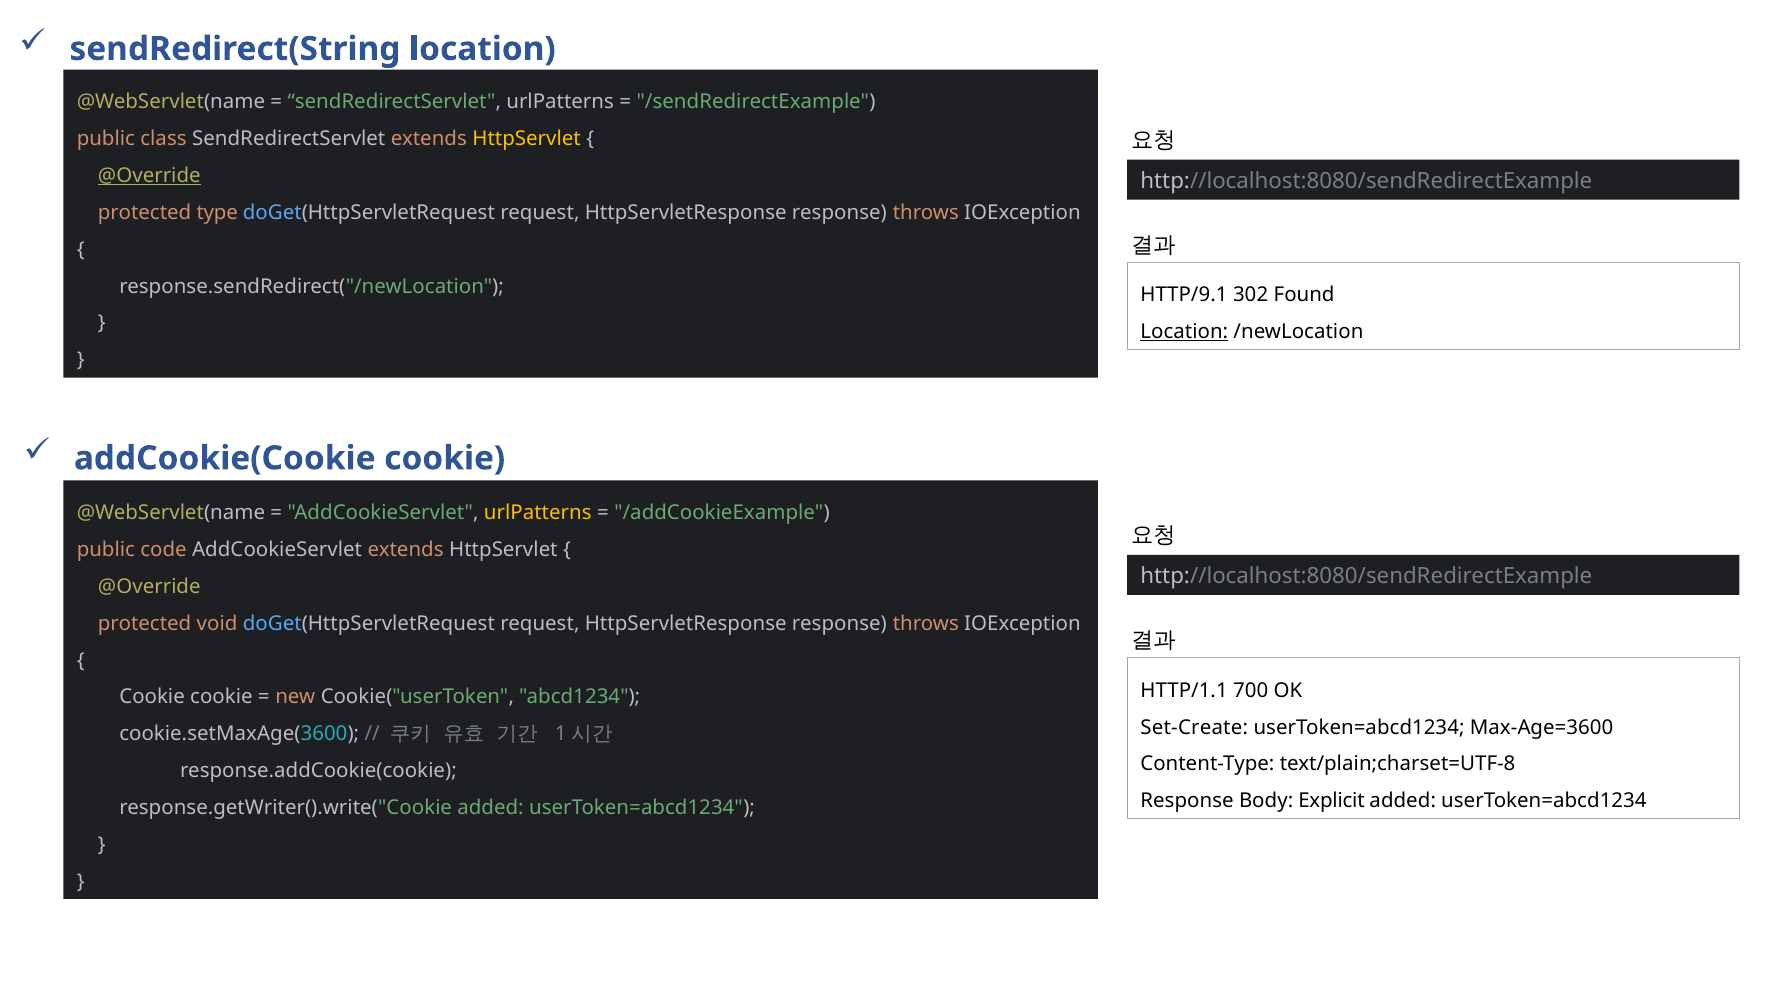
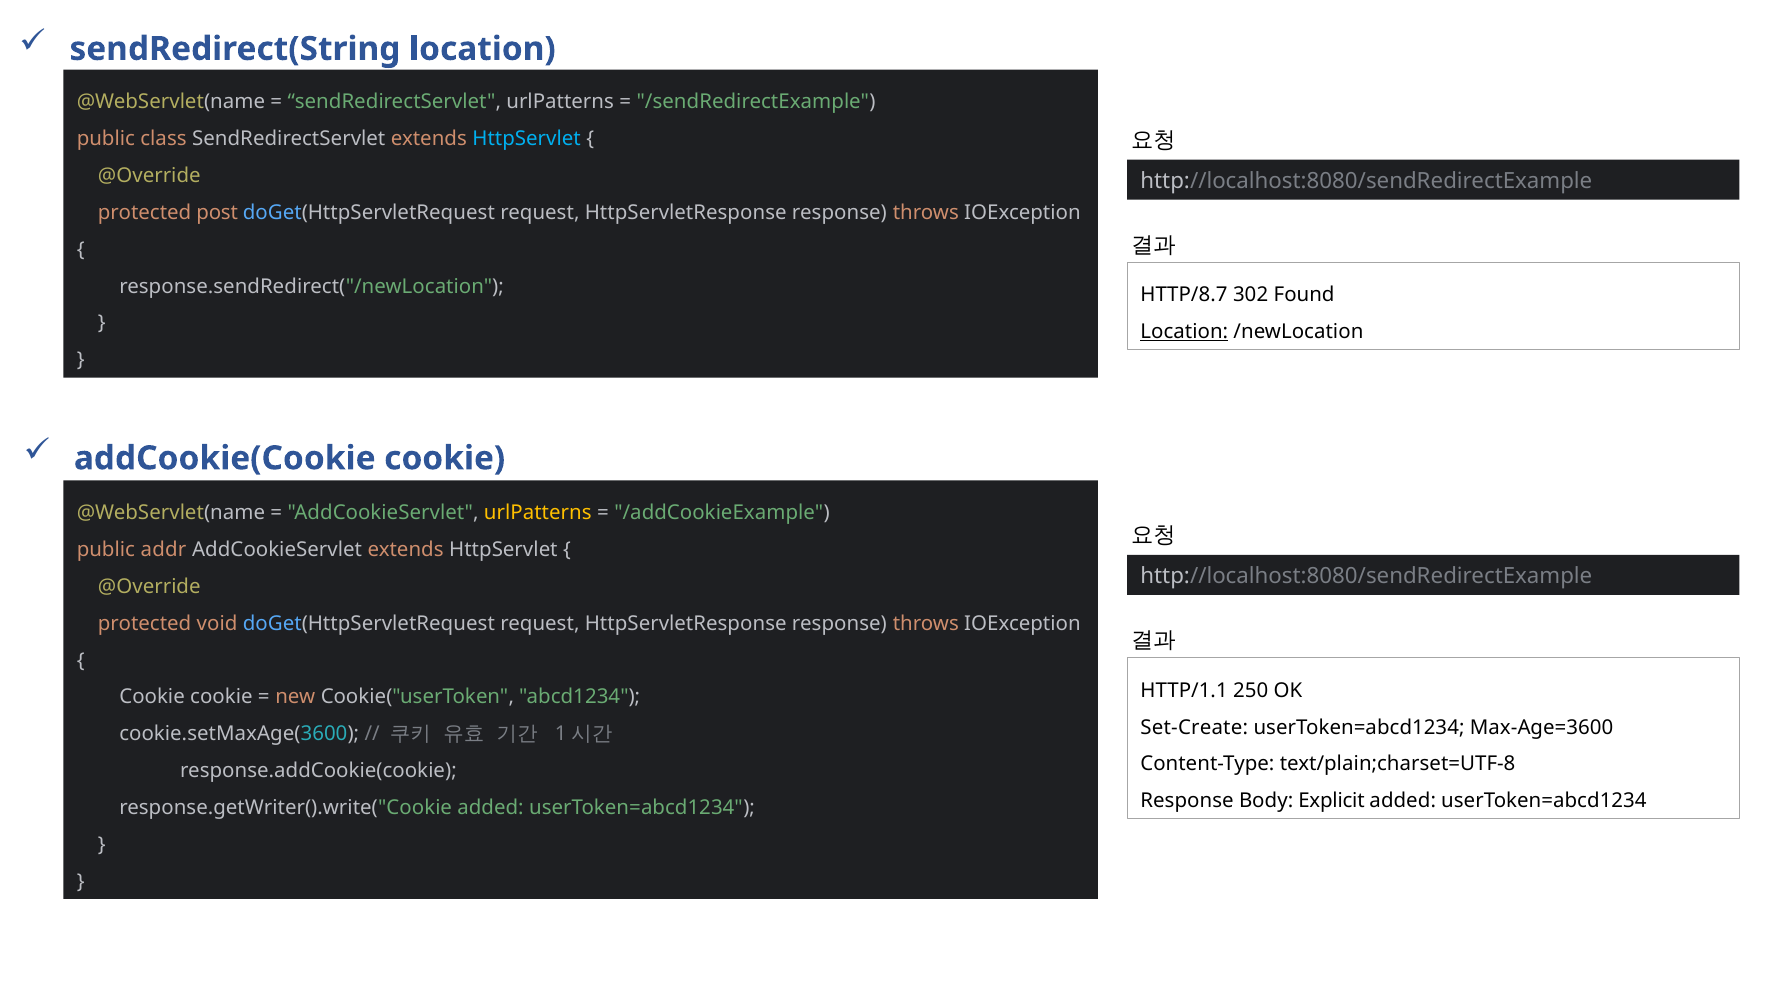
HttpServlet colour: yellow -> light blue (527, 139)
@Override underline: present -> none (149, 176)
type: type -> post (217, 213)
HTTP/9.1: HTTP/9.1 -> HTTP/8.7 (1184, 295)
code: code -> addr (163, 550)
700: 700 -> 250 (1251, 691)
